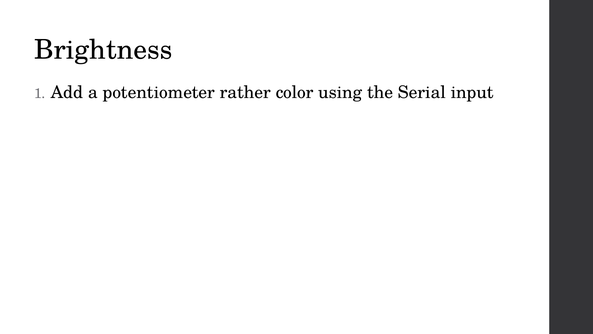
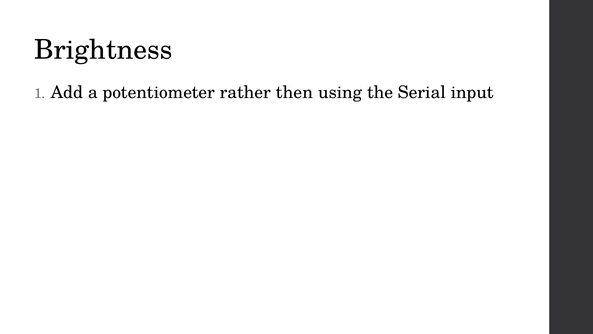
color: color -> then (294, 92)
